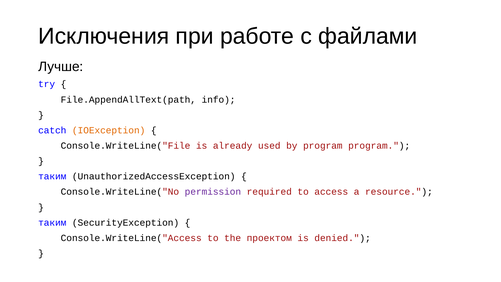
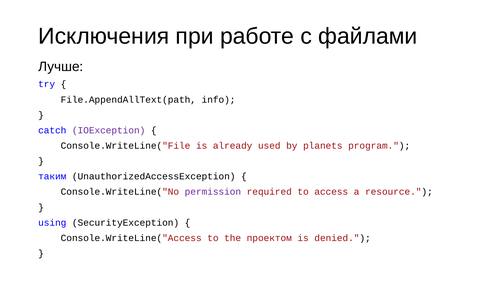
IOException colour: orange -> purple (109, 130)
by program: program -> planets (323, 146)
таким: таким -> using (52, 222)
